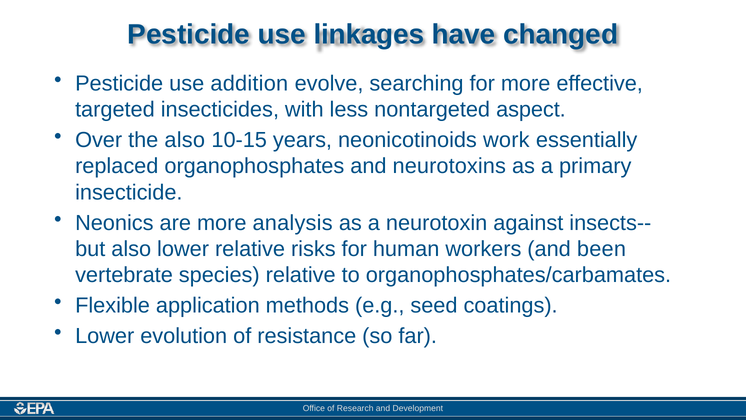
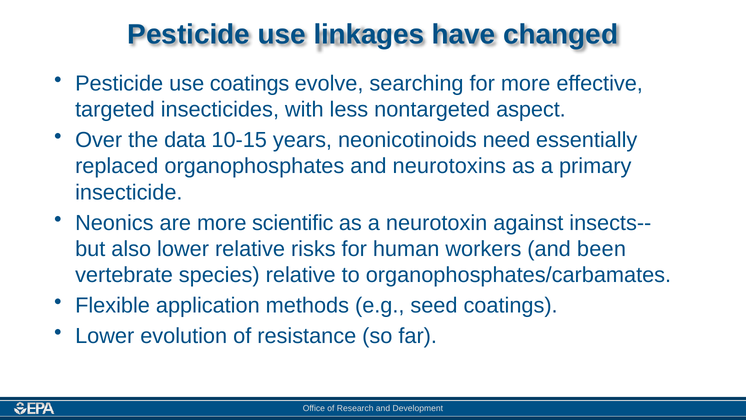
use addition: addition -> coatings (250, 83)
the also: also -> data (185, 140)
work: work -> need (507, 140)
analysis: analysis -> scientific (293, 223)
